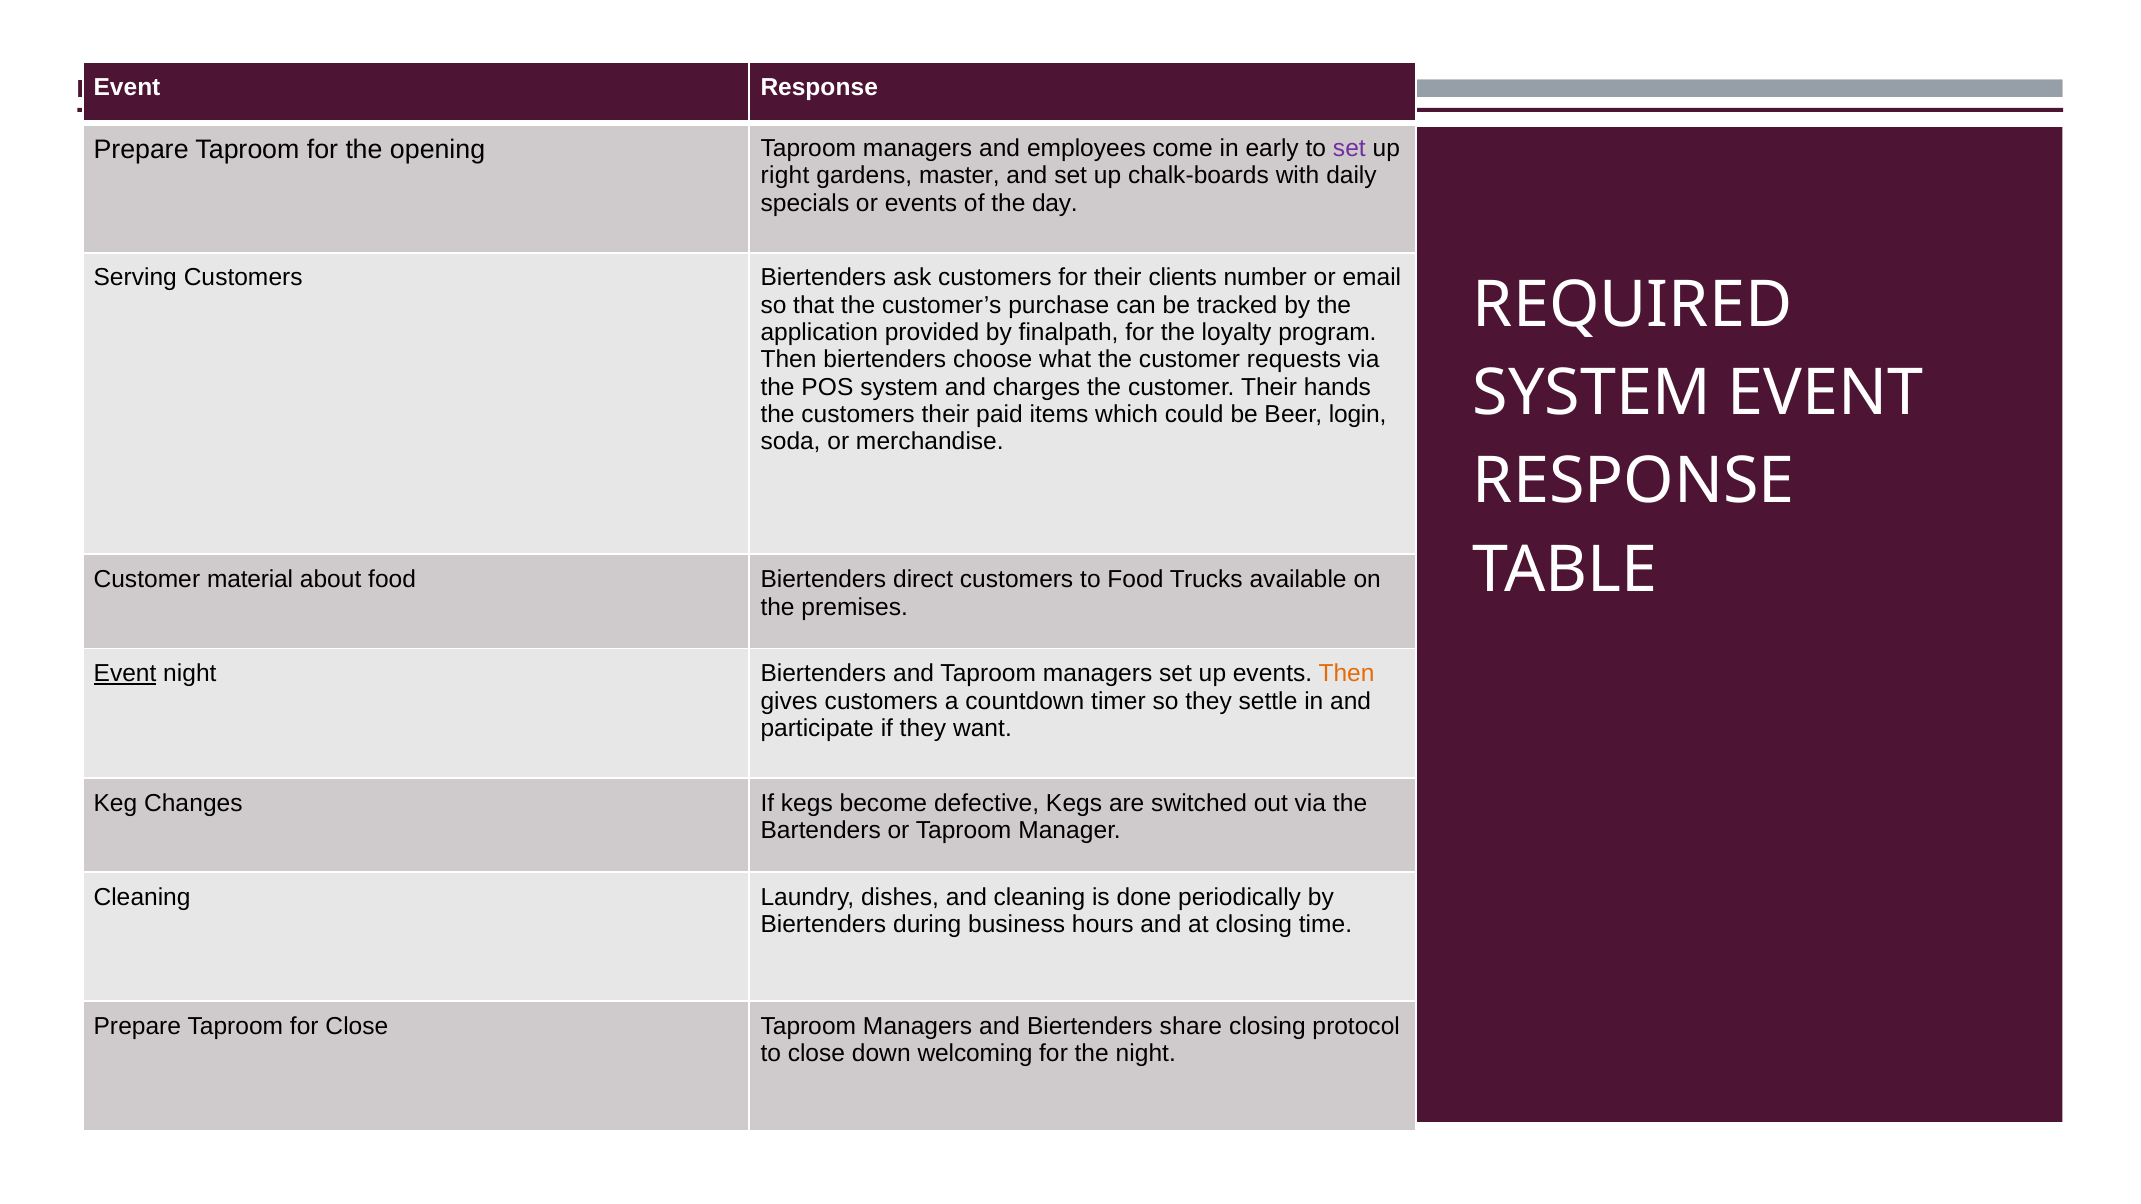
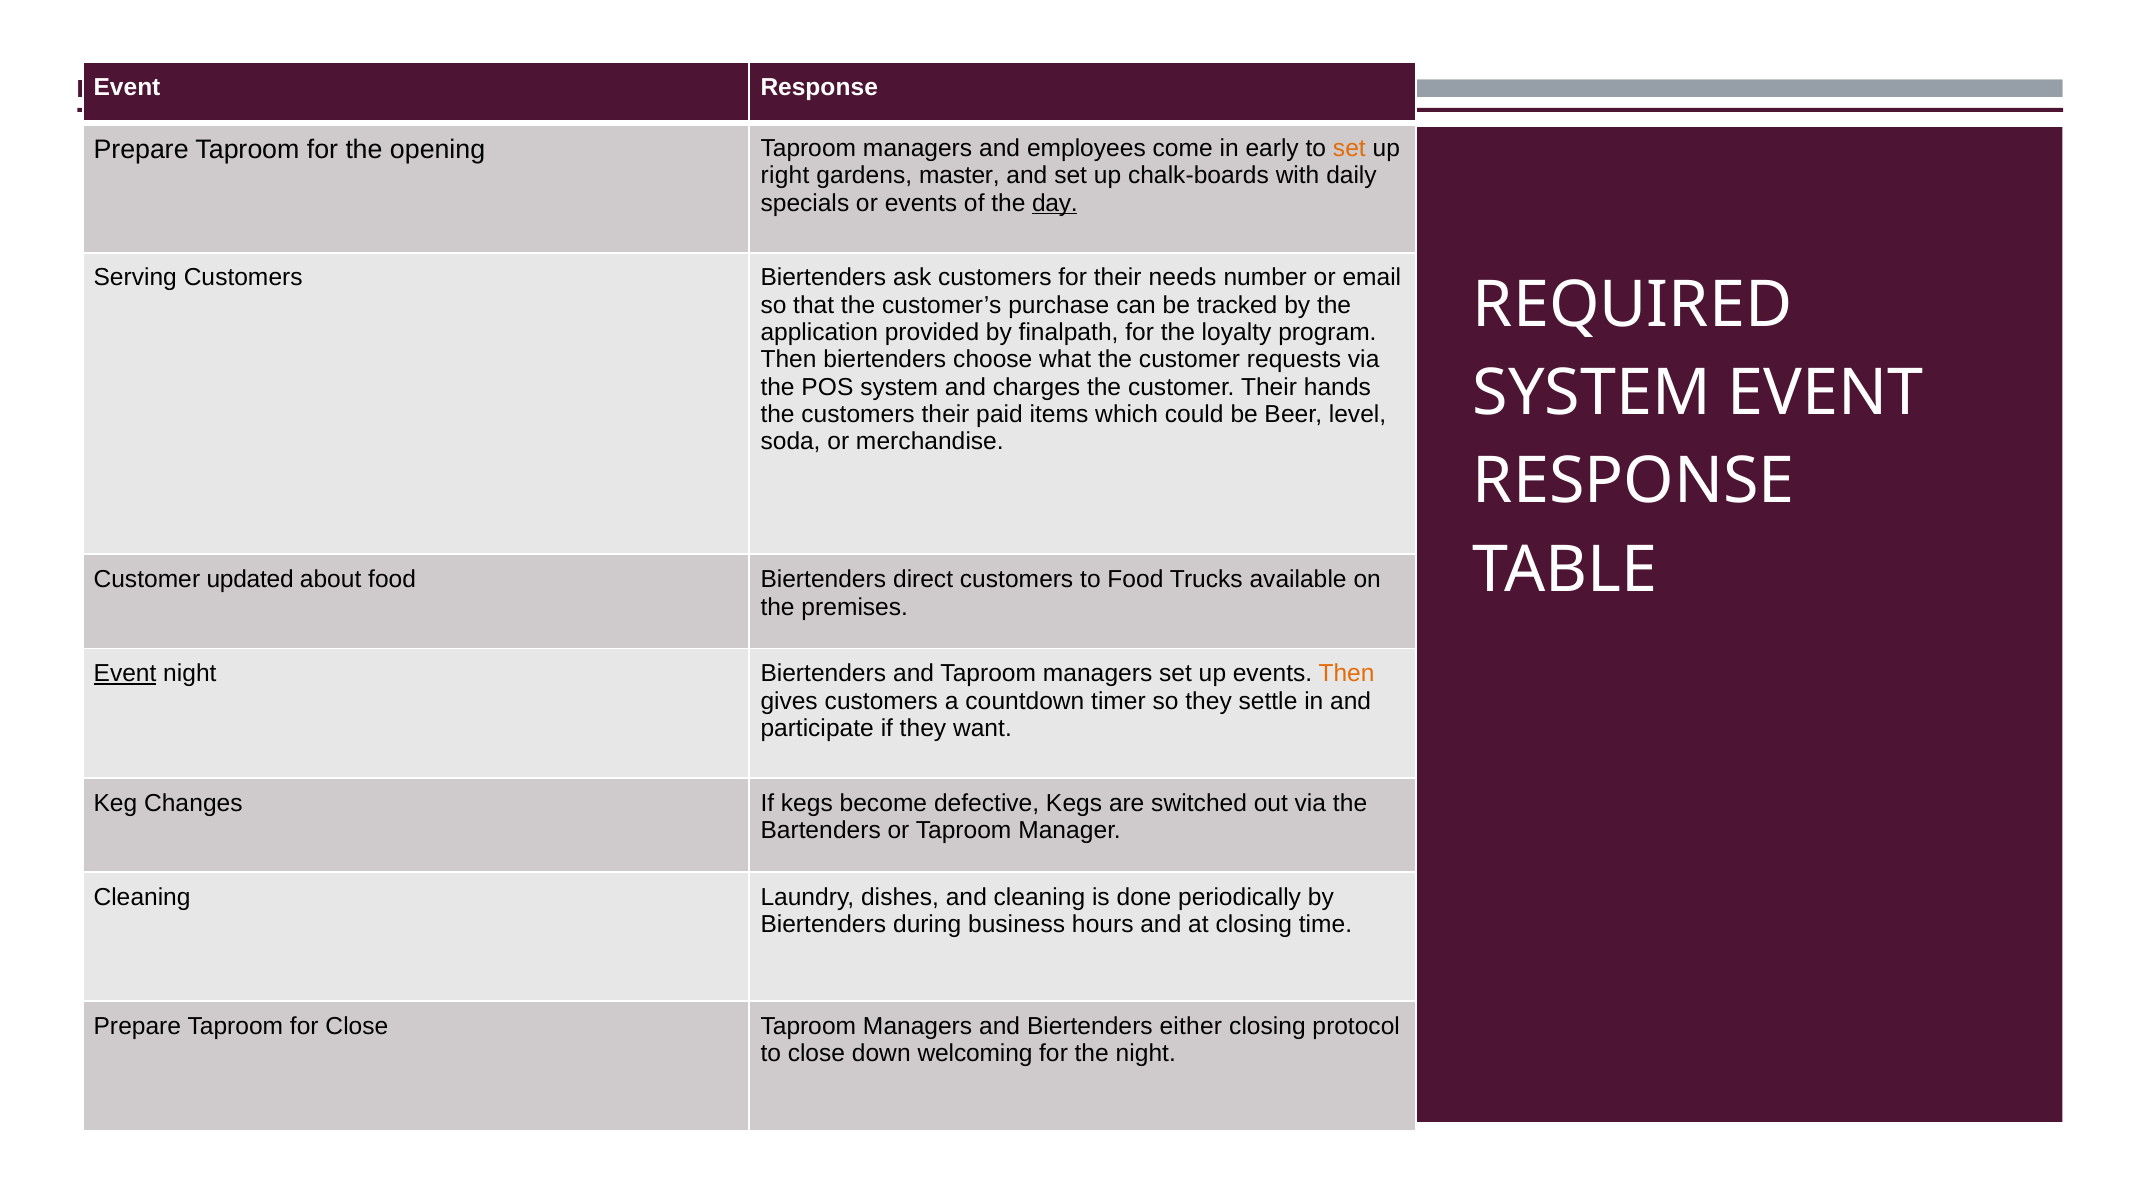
set colour: purple -> orange (1349, 148)
day underline: none -> present (1055, 203)
clients: clients -> needs (1182, 278)
login: login -> level (1358, 414)
material: material -> updated (250, 580)
share: share -> either (1191, 1027)
